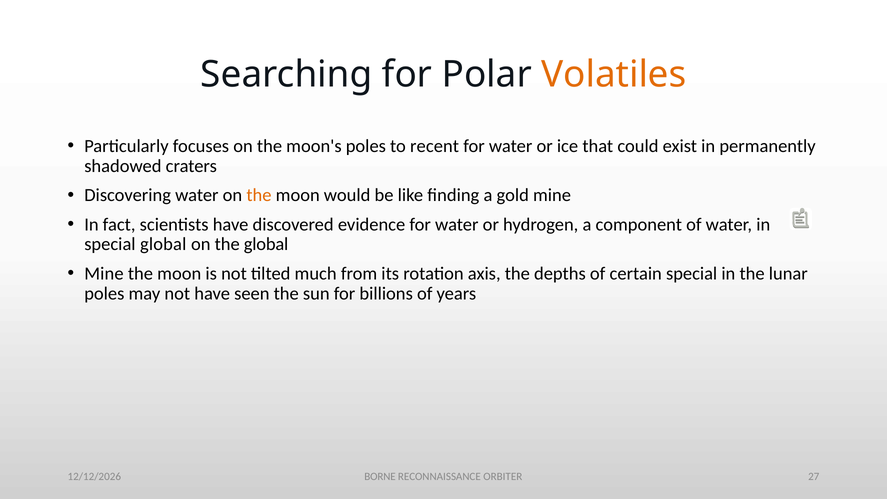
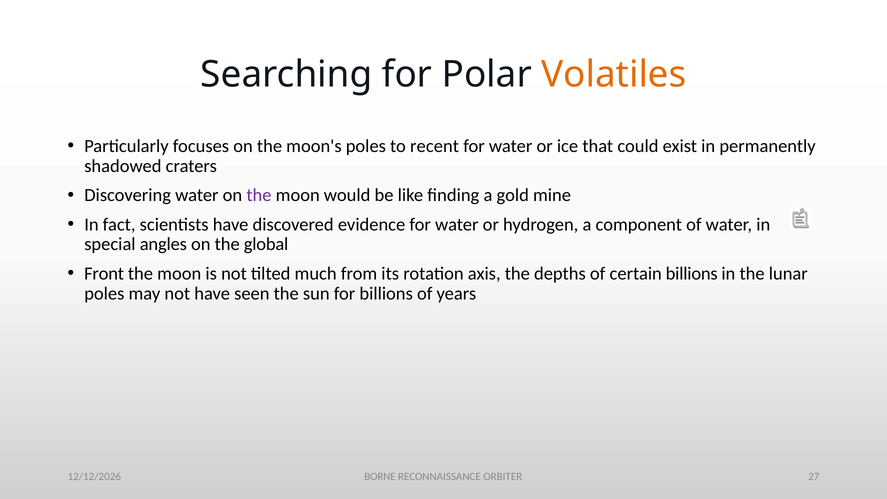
the colour: orange -> purple (259, 195)
special global: global -> angles (163, 244)
Mine: Mine -> Front (104, 274)
certain special: special -> billions (692, 274)
